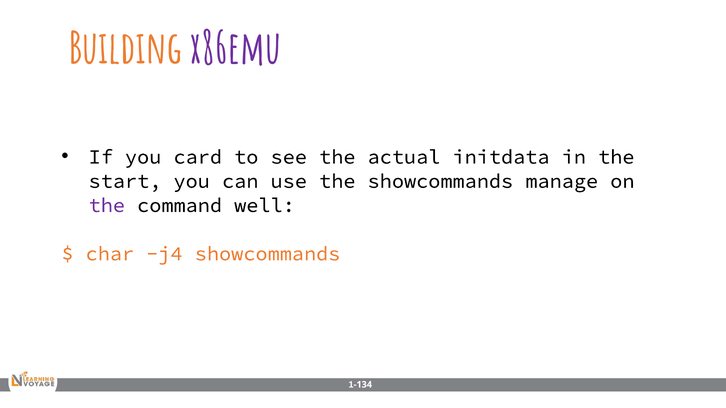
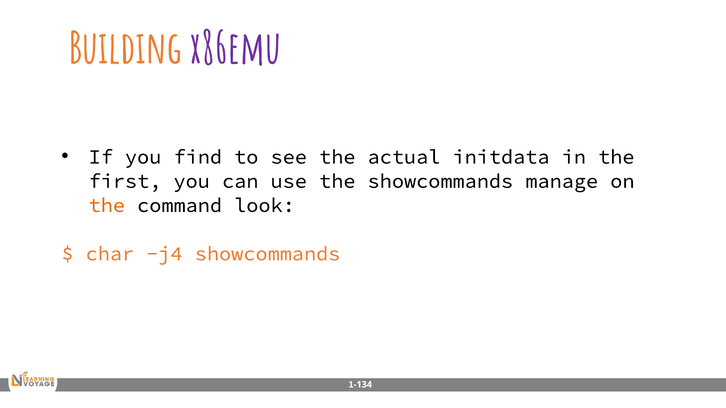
card: card -> find (198, 157)
start: start -> first (125, 181)
the colour: purple -> orange (107, 206)
well: well -> look (264, 206)
